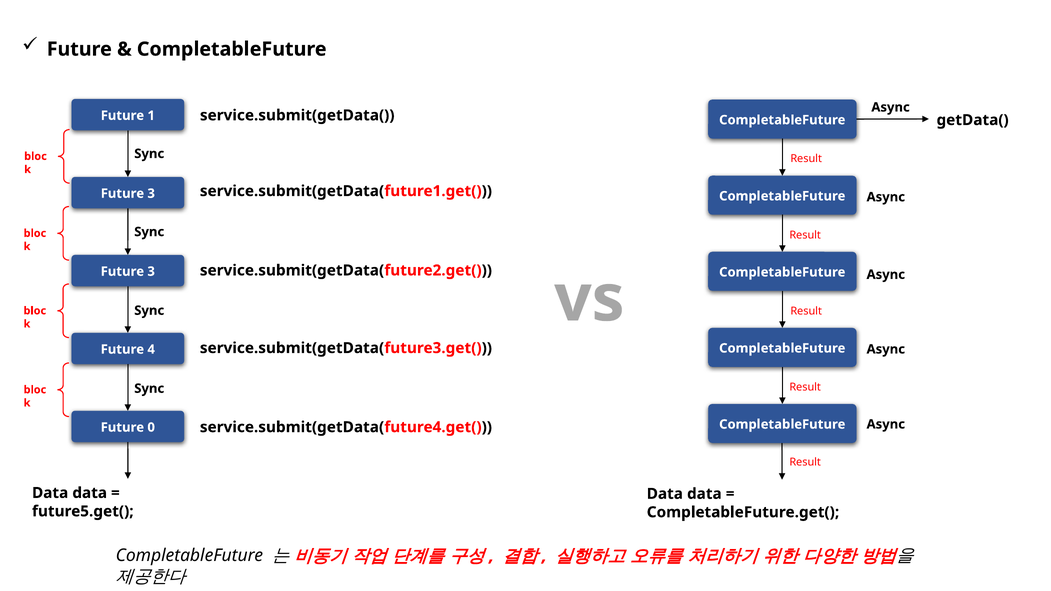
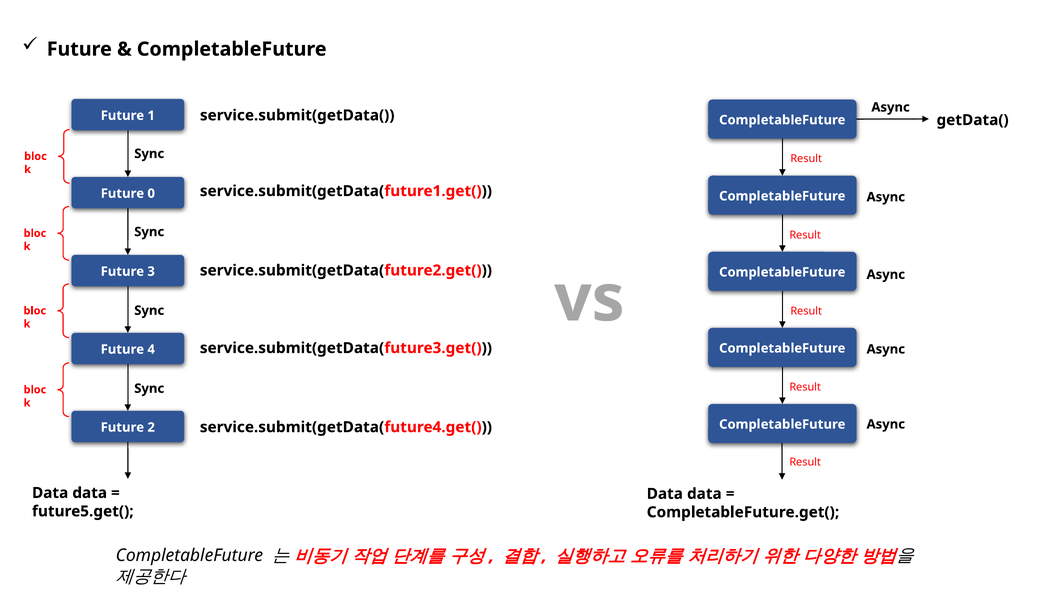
3: 3 -> 0 (151, 194)
0: 0 -> 2 (151, 427)
